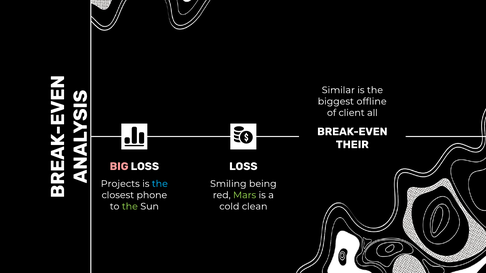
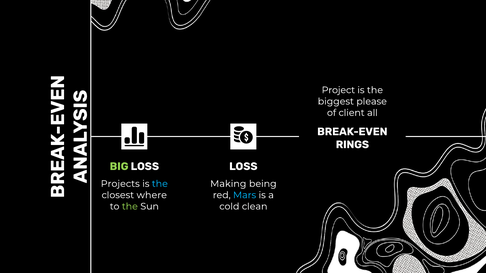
Similar: Similar -> Project (338, 90)
offline: offline -> please (372, 102)
THEIR: THEIR -> RINGS (352, 145)
BIG colour: pink -> light green (119, 167)
Smiling: Smiling -> Making (228, 184)
phone: phone -> where (152, 195)
Mars colour: light green -> light blue (245, 195)
